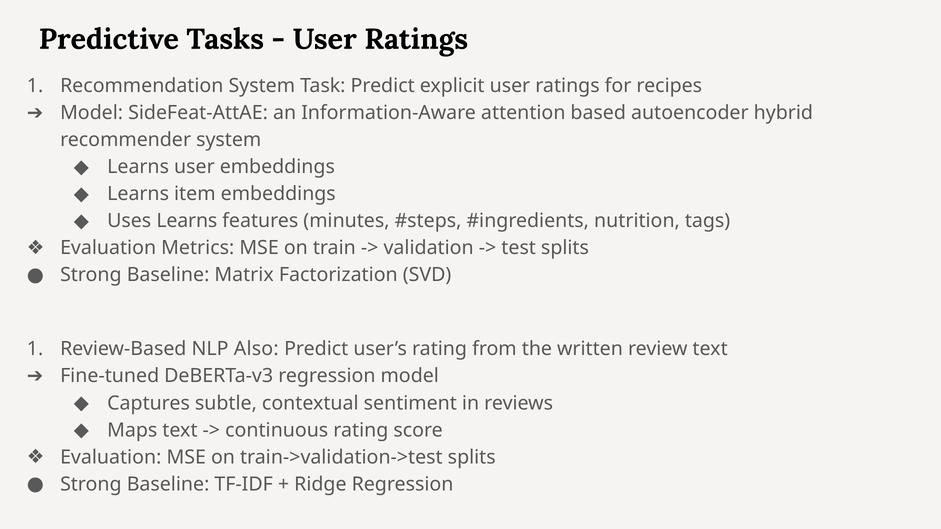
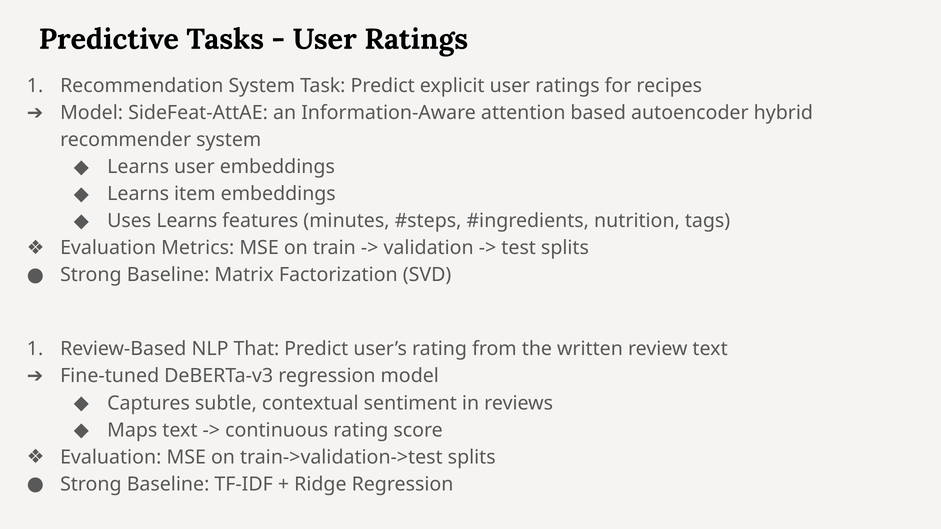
Also: Also -> That (256, 349)
